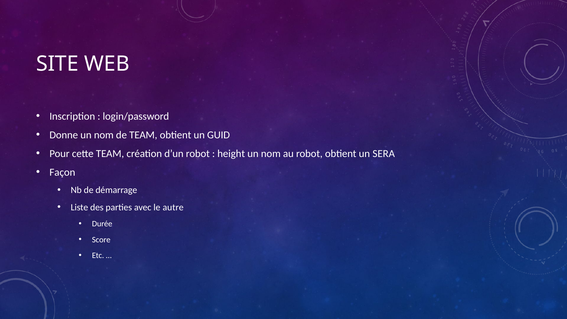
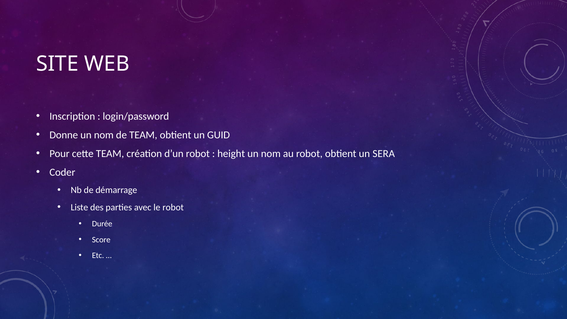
Façon: Façon -> Coder (62, 172)
le autre: autre -> robot (173, 207)
